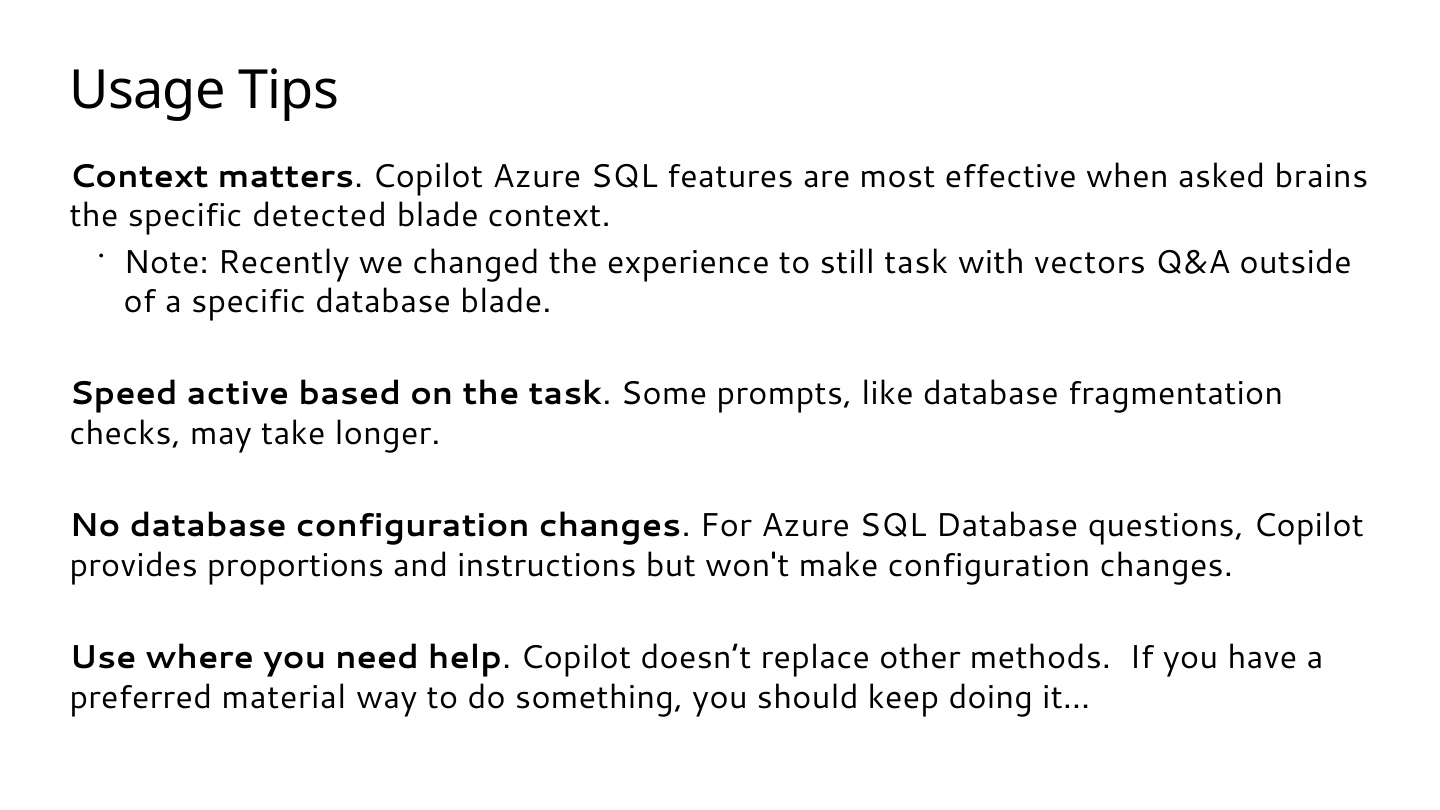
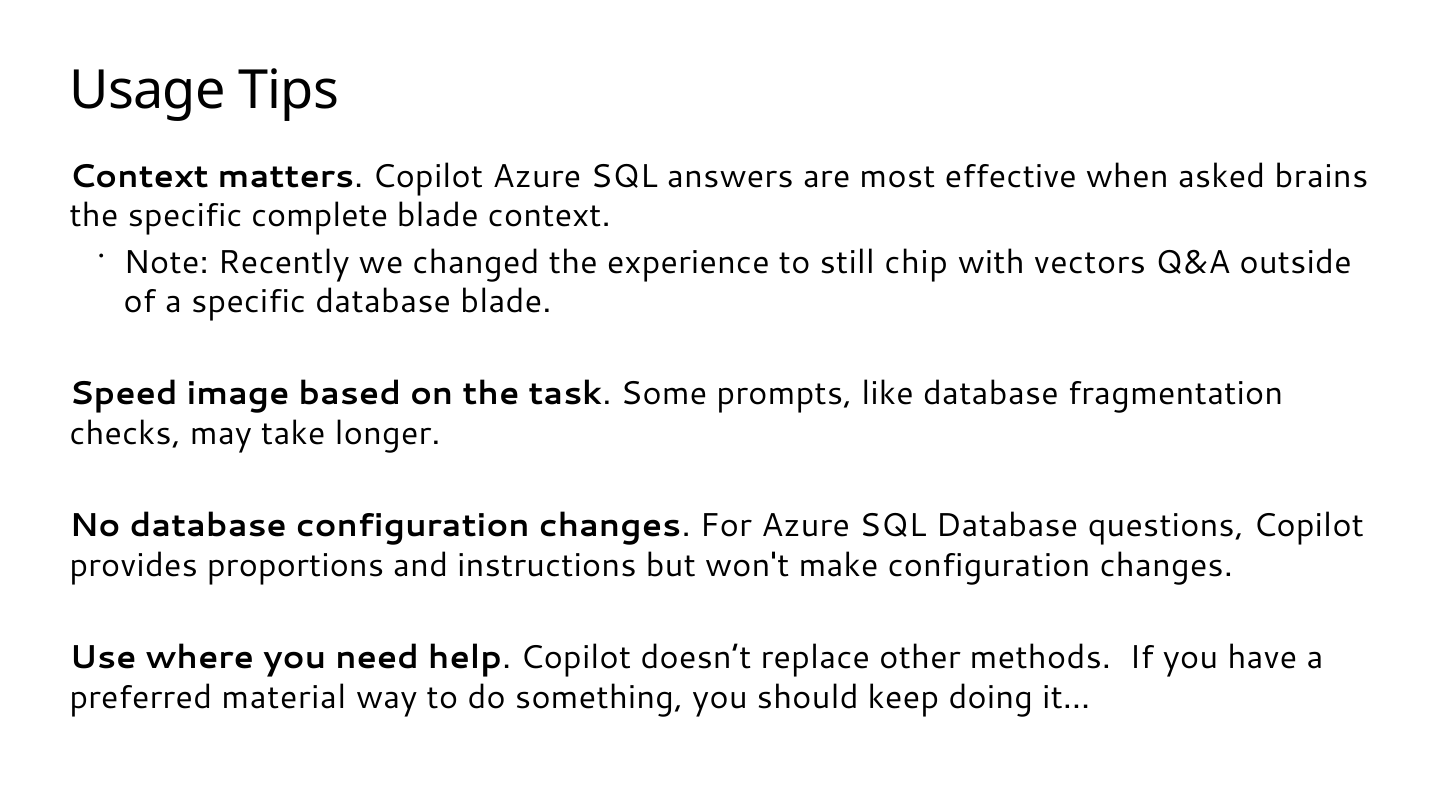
features: features -> answers (730, 176)
detected: detected -> complete (320, 216)
still task: task -> chip (916, 262)
active: active -> image (238, 394)
